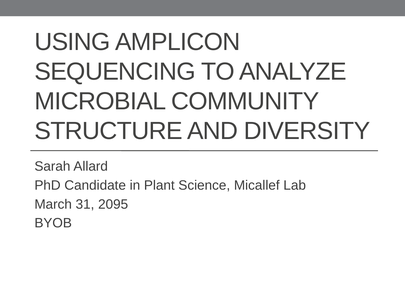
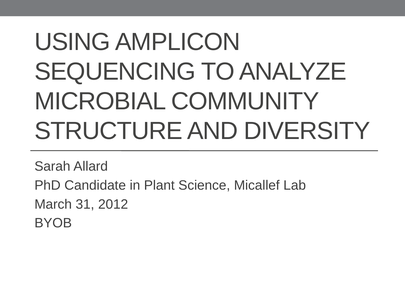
2095: 2095 -> 2012 (113, 204)
